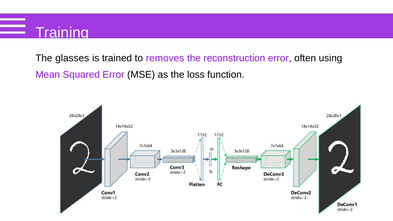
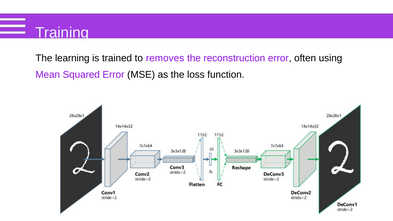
glasses: glasses -> learning (72, 58)
